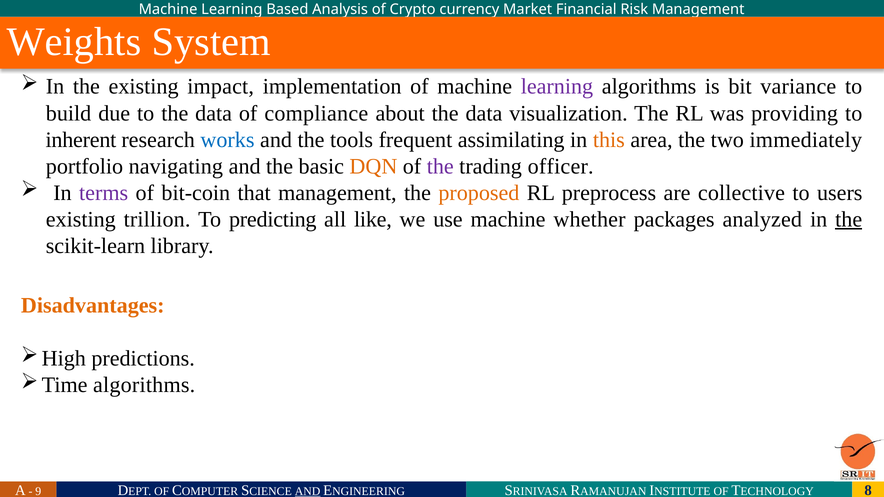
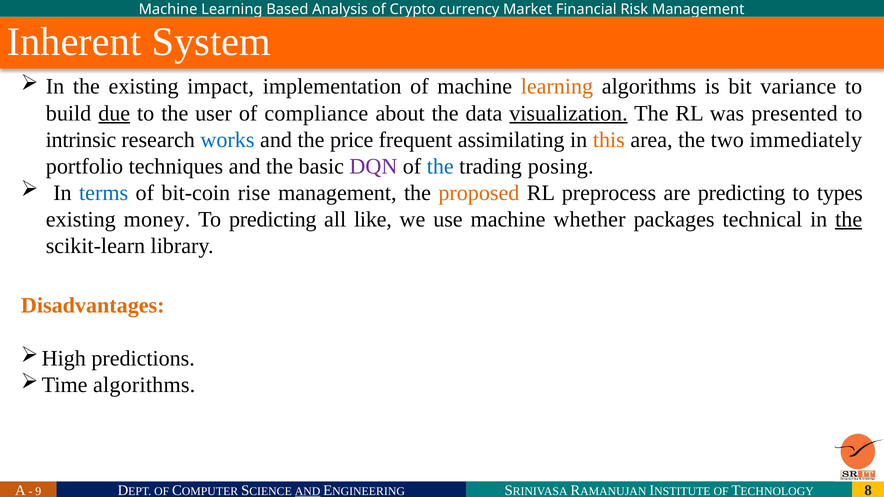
Weights: Weights -> Inherent (74, 42)
learning colour: purple -> orange (557, 87)
due underline: none -> present (114, 113)
to the data: data -> user (214, 113)
visualization underline: none -> present (568, 113)
providing: providing -> presented (795, 113)
inherent: inherent -> intrinsic (81, 140)
tools: tools -> price (352, 140)
navigating: navigating -> techniques (176, 166)
DQN colour: orange -> purple (373, 166)
the colour: purple -> blue (440, 166)
officer: officer -> posing (561, 166)
terms colour: purple -> blue (104, 193)
that: that -> rise (254, 193)
are collective: collective -> predicting (742, 193)
users: users -> types (840, 193)
trillion: trillion -> money (157, 219)
analyzed: analyzed -> technical (762, 219)
